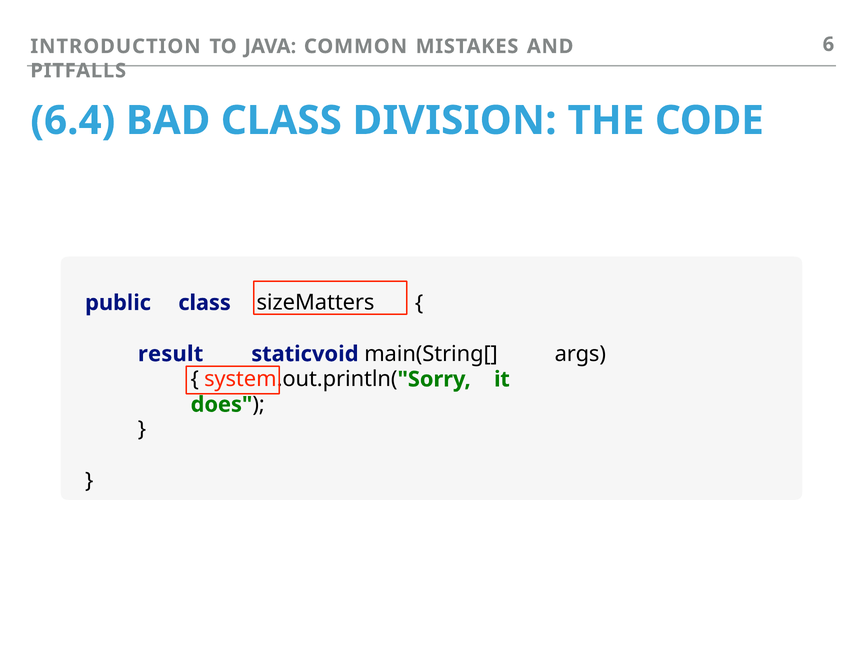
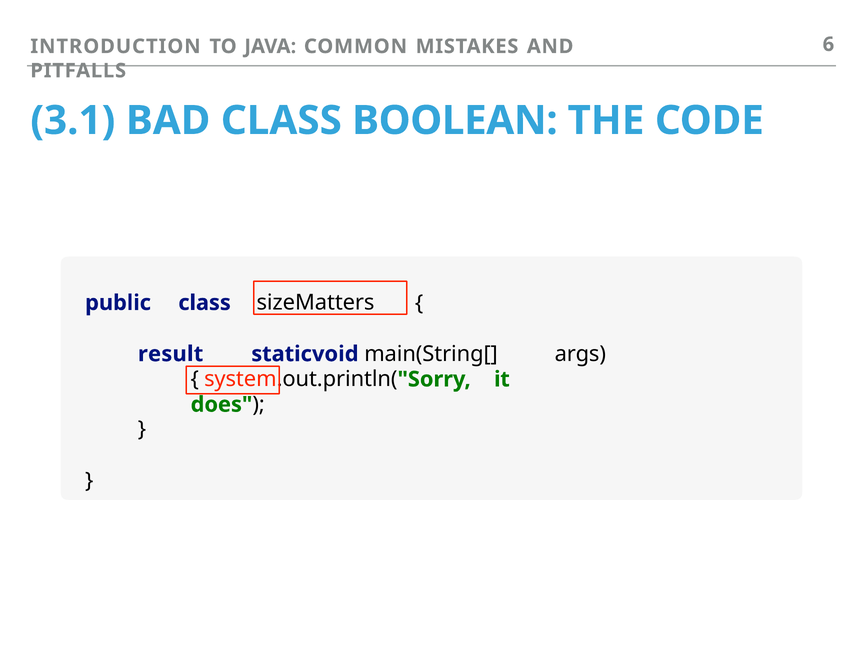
6.4: 6.4 -> 3.1 (73, 121)
DIVISION: DIVISION -> BOOLEAN (455, 121)
